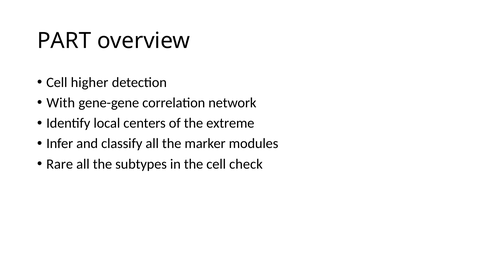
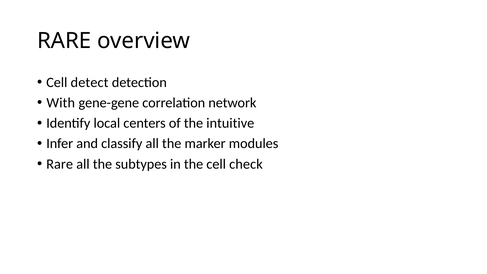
PART: PART -> RARE (64, 41)
higher: higher -> detect (90, 82)
extreme: extreme -> intuitive (230, 123)
